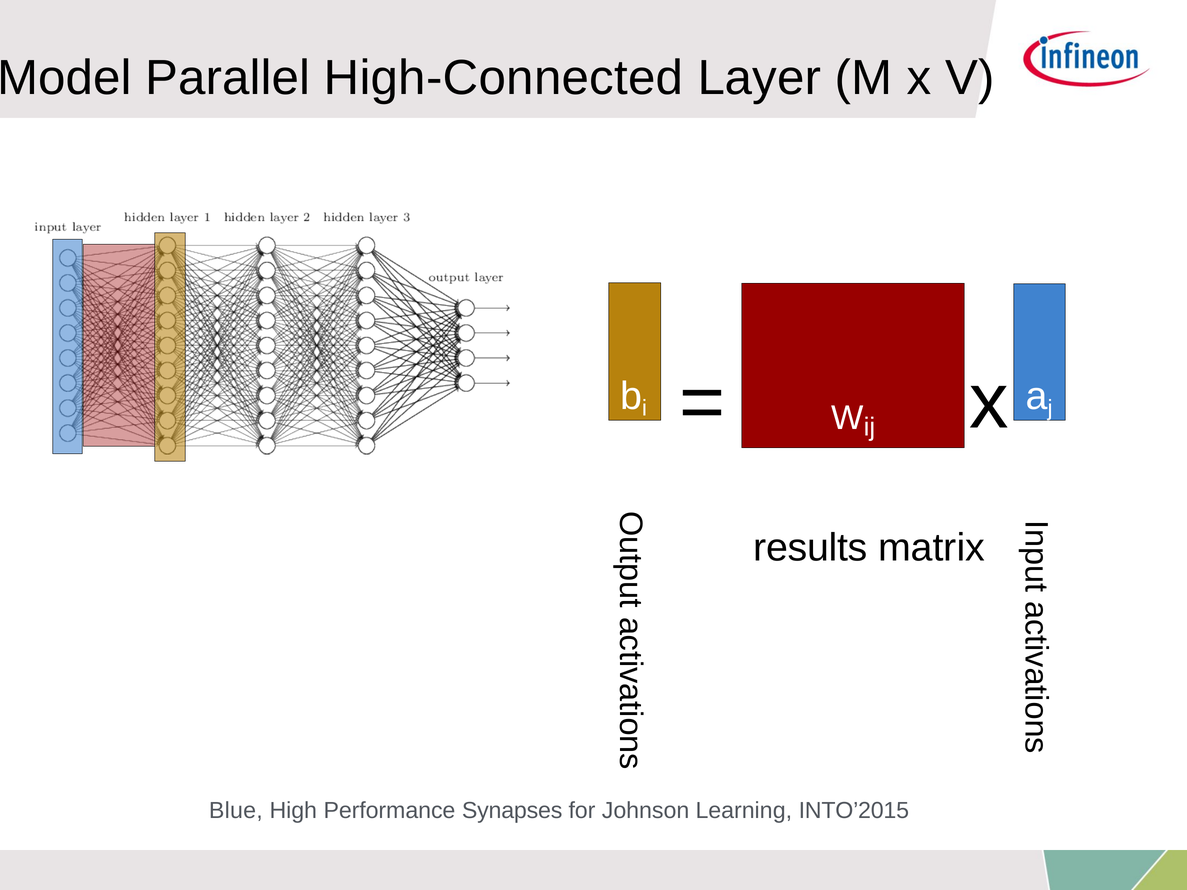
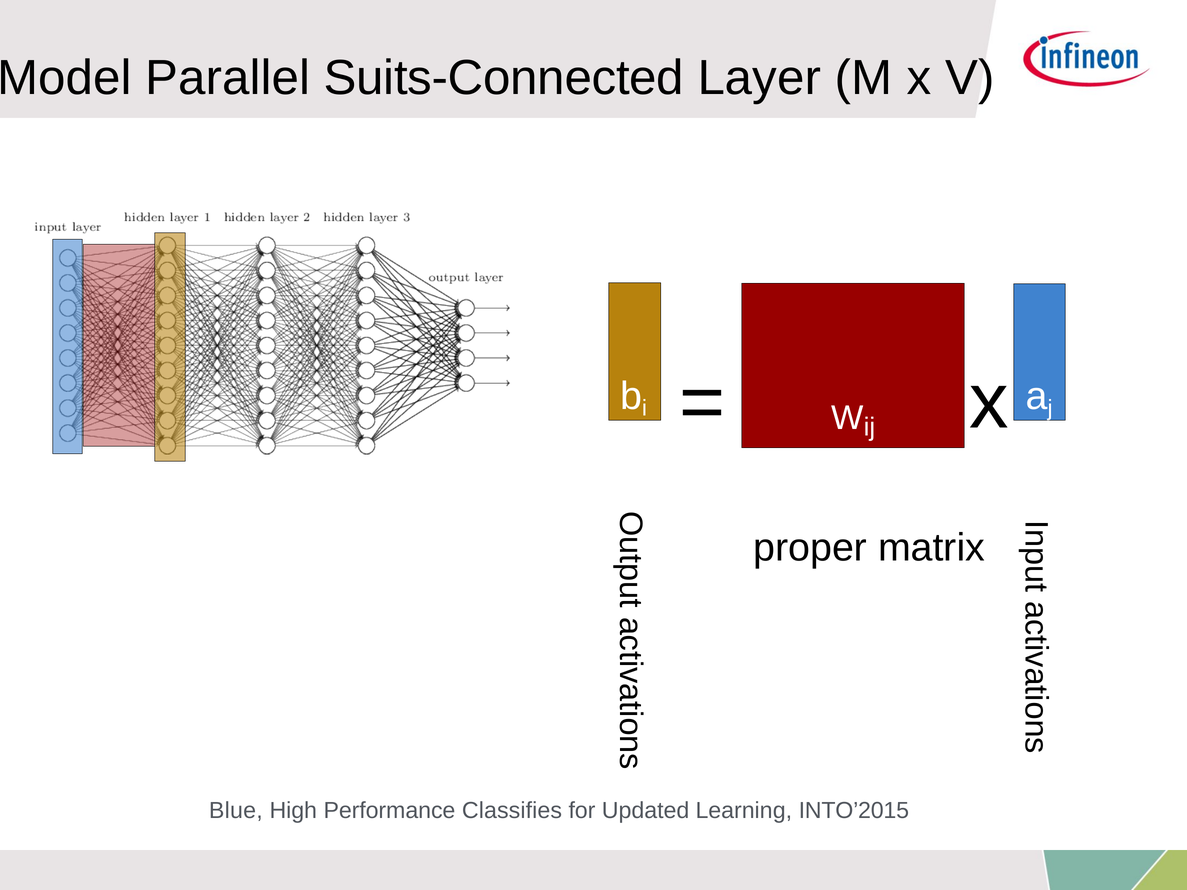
High-Connected: High-Connected -> Suits-Connected (504, 78)
results: results -> proper (810, 548)
Synapses: Synapses -> Classifies (512, 811)
Johnson: Johnson -> Updated (646, 811)
